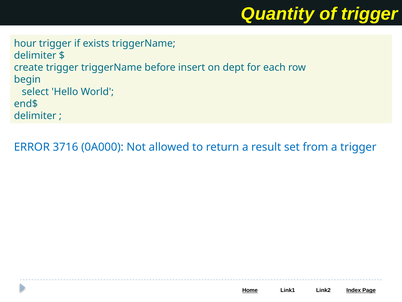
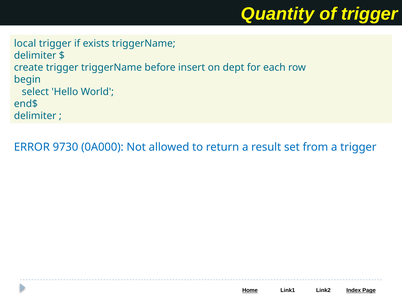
hour: hour -> local (25, 43)
3716: 3716 -> 9730 (65, 147)
